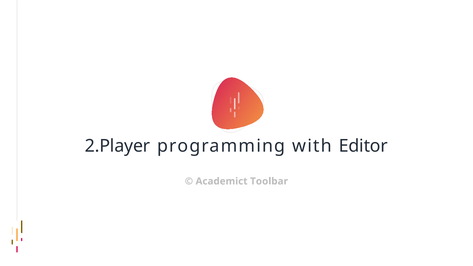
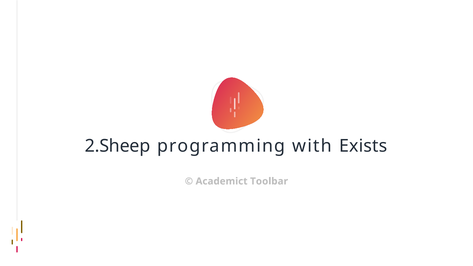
2.Player: 2.Player -> 2.Sheep (118, 146)
Editor: Editor -> Exists (363, 146)
